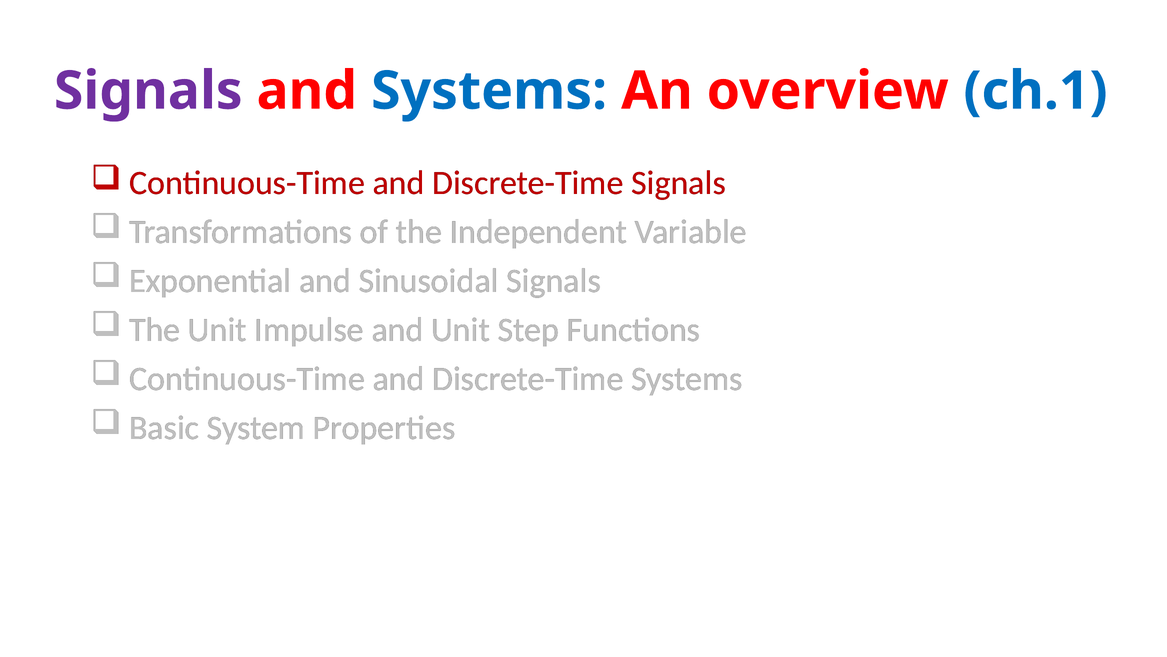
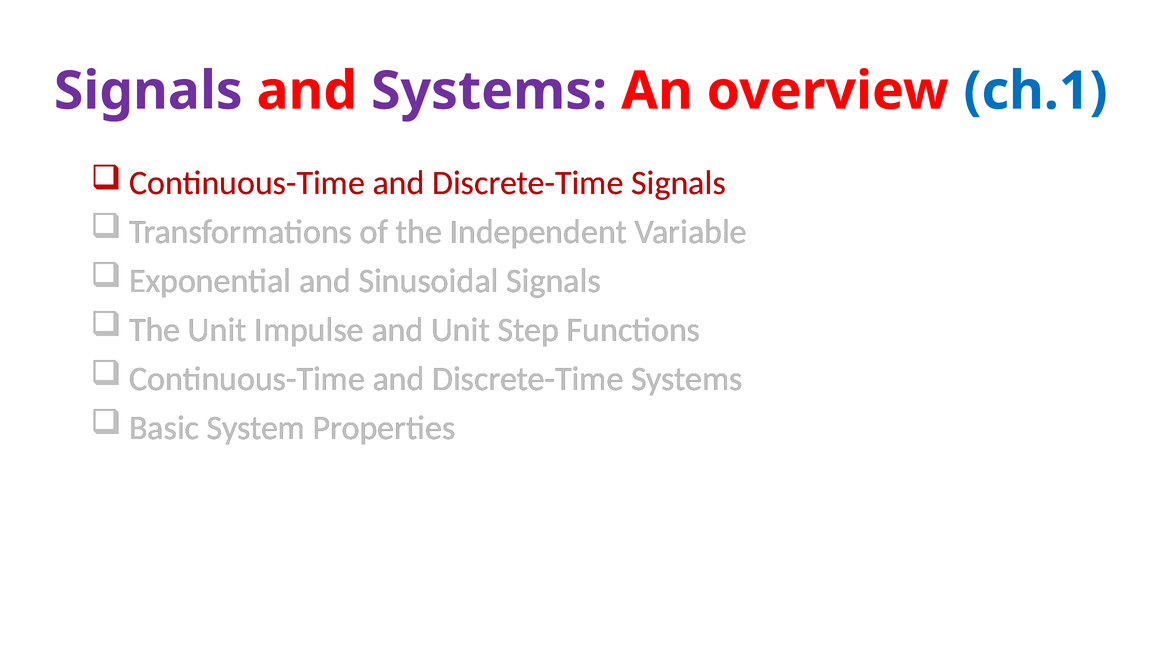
Systems colour: blue -> purple (489, 91)
